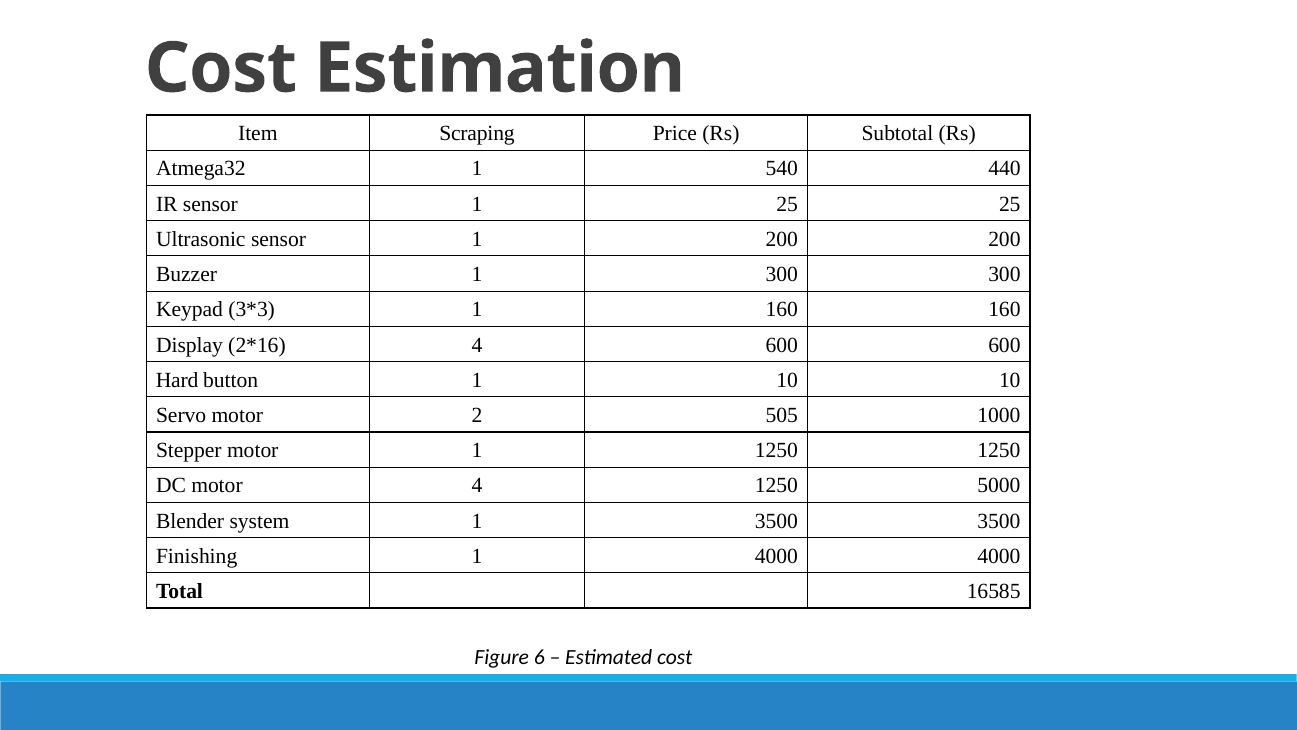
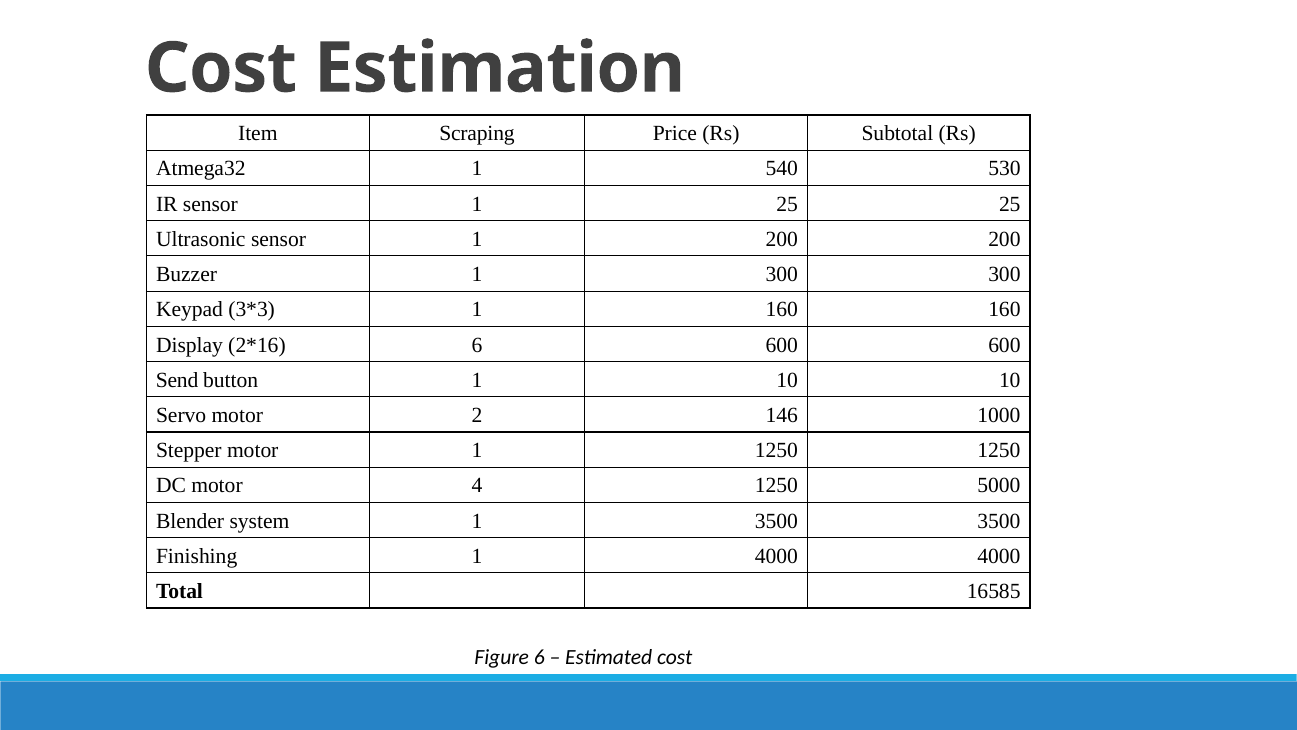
440: 440 -> 530 (1004, 169)
4: 4 -> 6 (477, 345)
Hard: Hard -> Send (177, 380)
505: 505 -> 146 (782, 415)
